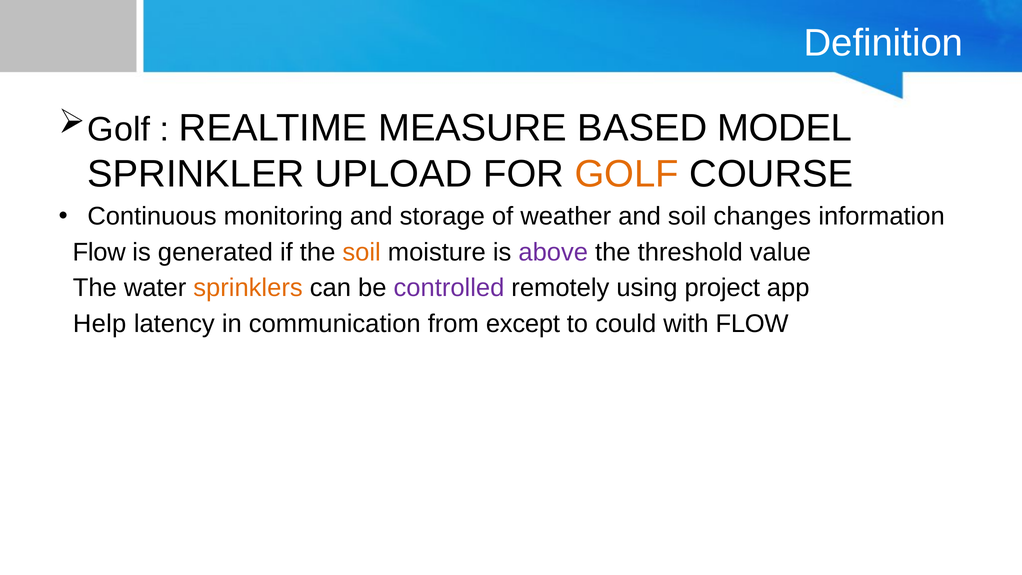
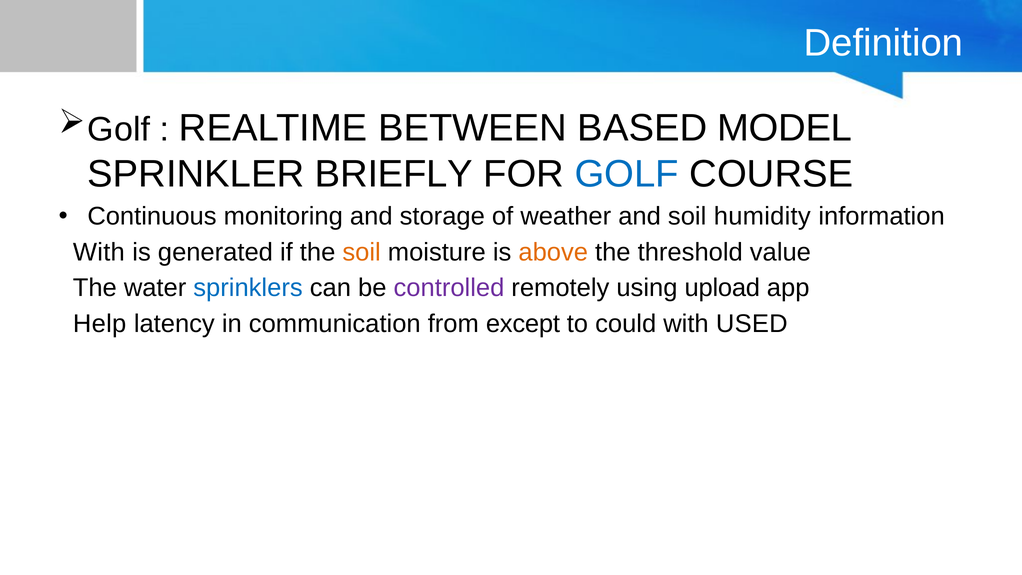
MEASURE: MEASURE -> BETWEEN (473, 128)
UPLOAD: UPLOAD -> BRIEFLY (394, 174)
GOLF colour: orange -> blue (627, 174)
changes: changes -> humidity (762, 216)
Flow: Flow -> With (99, 252)
above colour: purple -> orange (553, 252)
sprinklers colour: orange -> blue (248, 288)
project: project -> upload (722, 288)
with FLOW: FLOW -> USED (752, 324)
